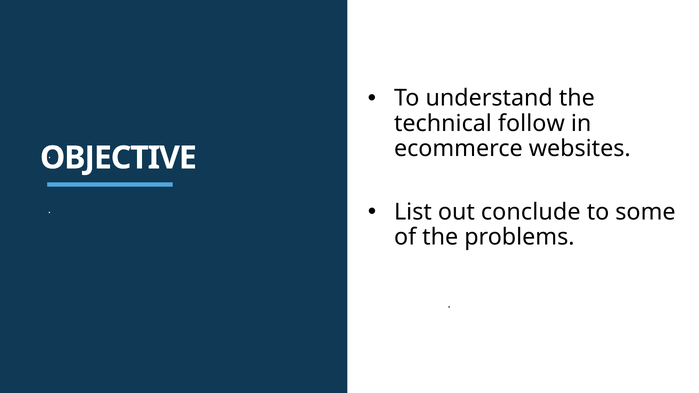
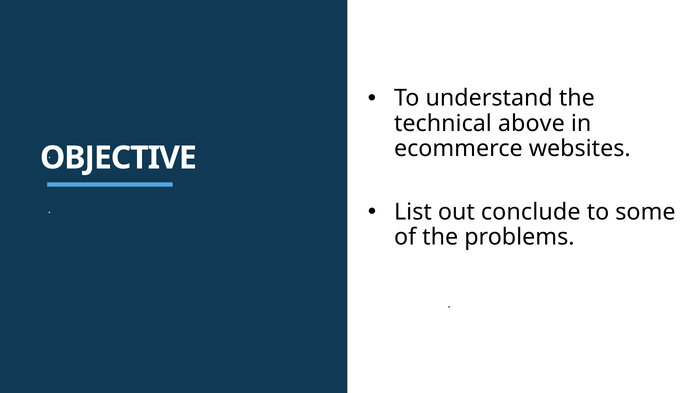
follow: follow -> above (531, 123)
